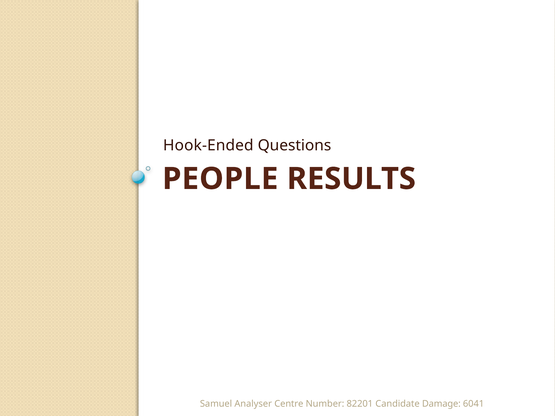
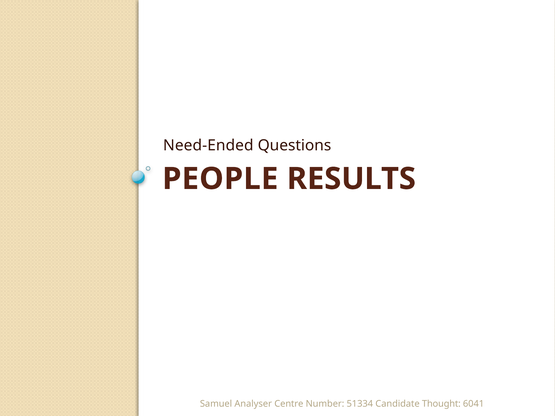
Hook-Ended: Hook-Ended -> Need-Ended (208, 145)
82201: 82201 -> 51334 (360, 404)
Damage: Damage -> Thought (441, 404)
